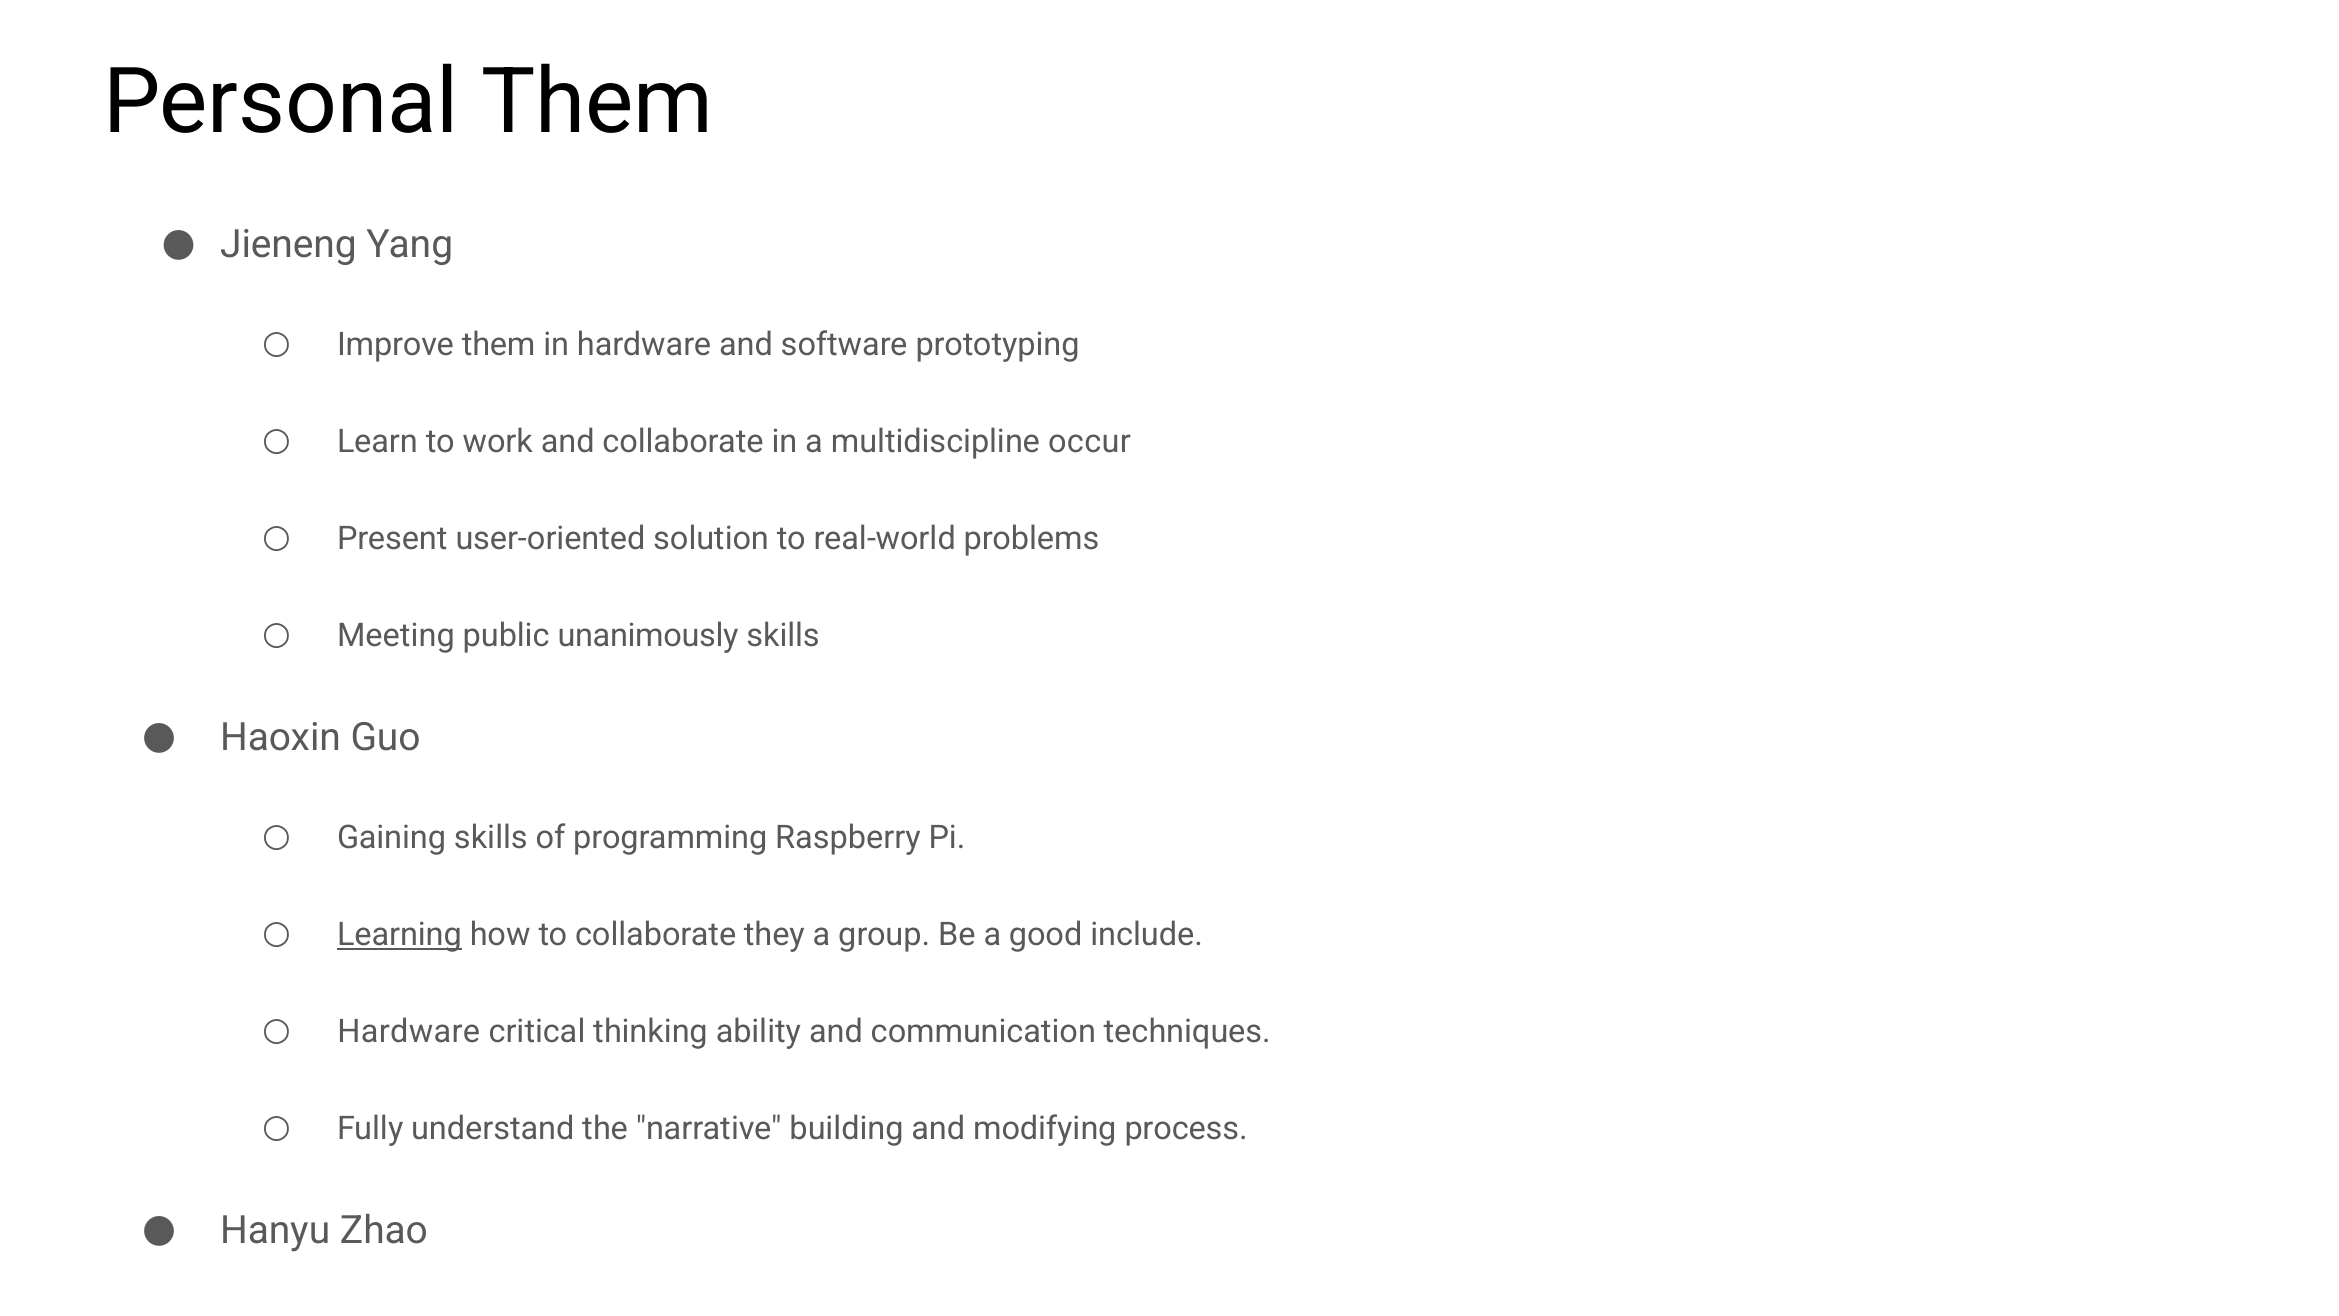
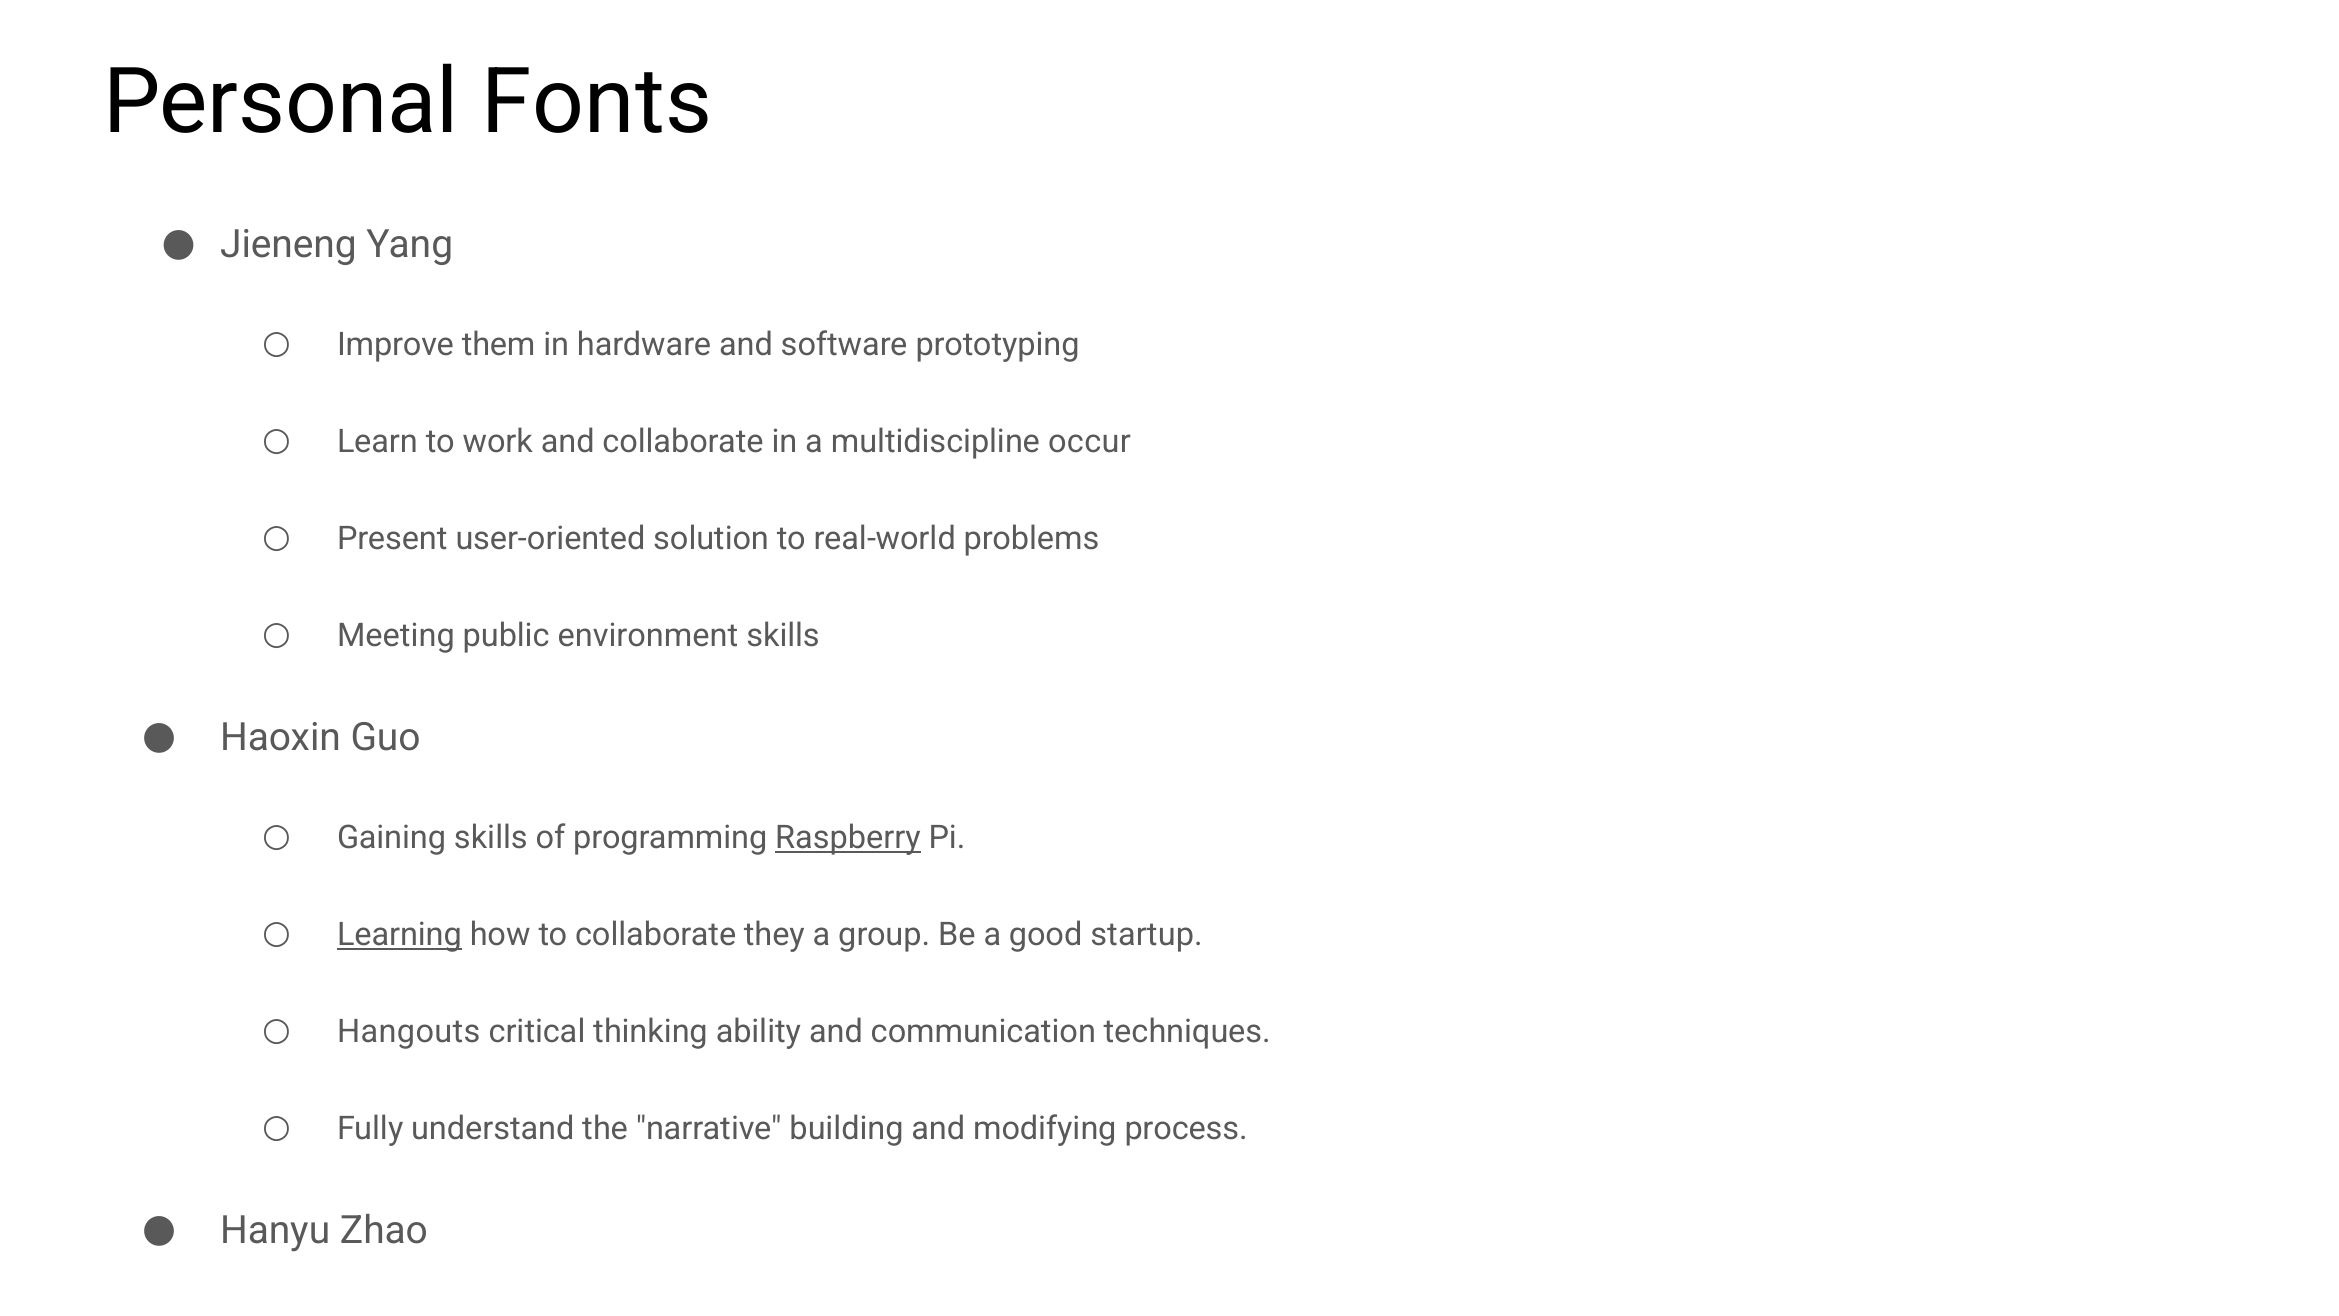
Personal Them: Them -> Fonts (597, 102)
unanimously: unanimously -> environment (648, 635)
Raspberry underline: none -> present (848, 838)
include: include -> startup (1147, 935)
Hardware: Hardware -> Hangouts (409, 1031)
